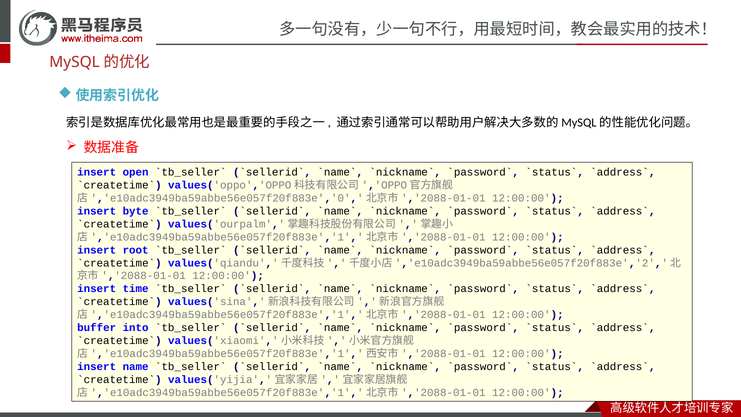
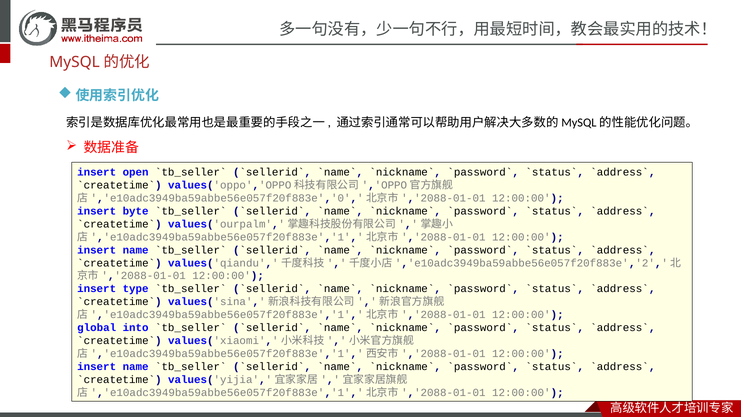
root: root -> name (136, 250)
time: time -> type (136, 289)
buffer: buffer -> global (97, 328)
